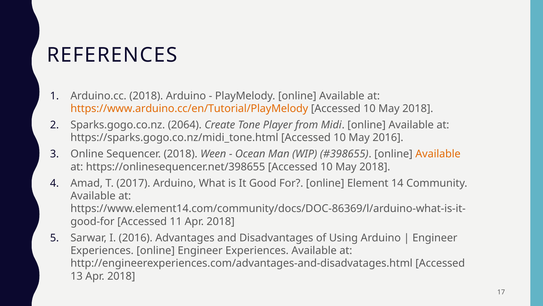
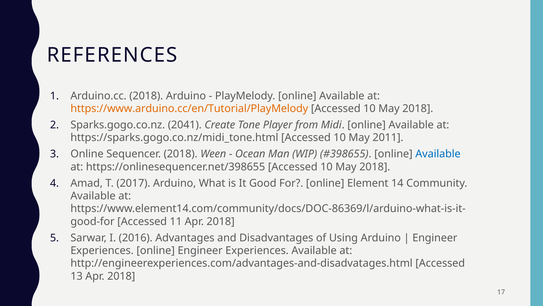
2064: 2064 -> 2041 (185, 125)
May 2016: 2016 -> 2011 (388, 138)
Available colour: orange -> blue (438, 154)
